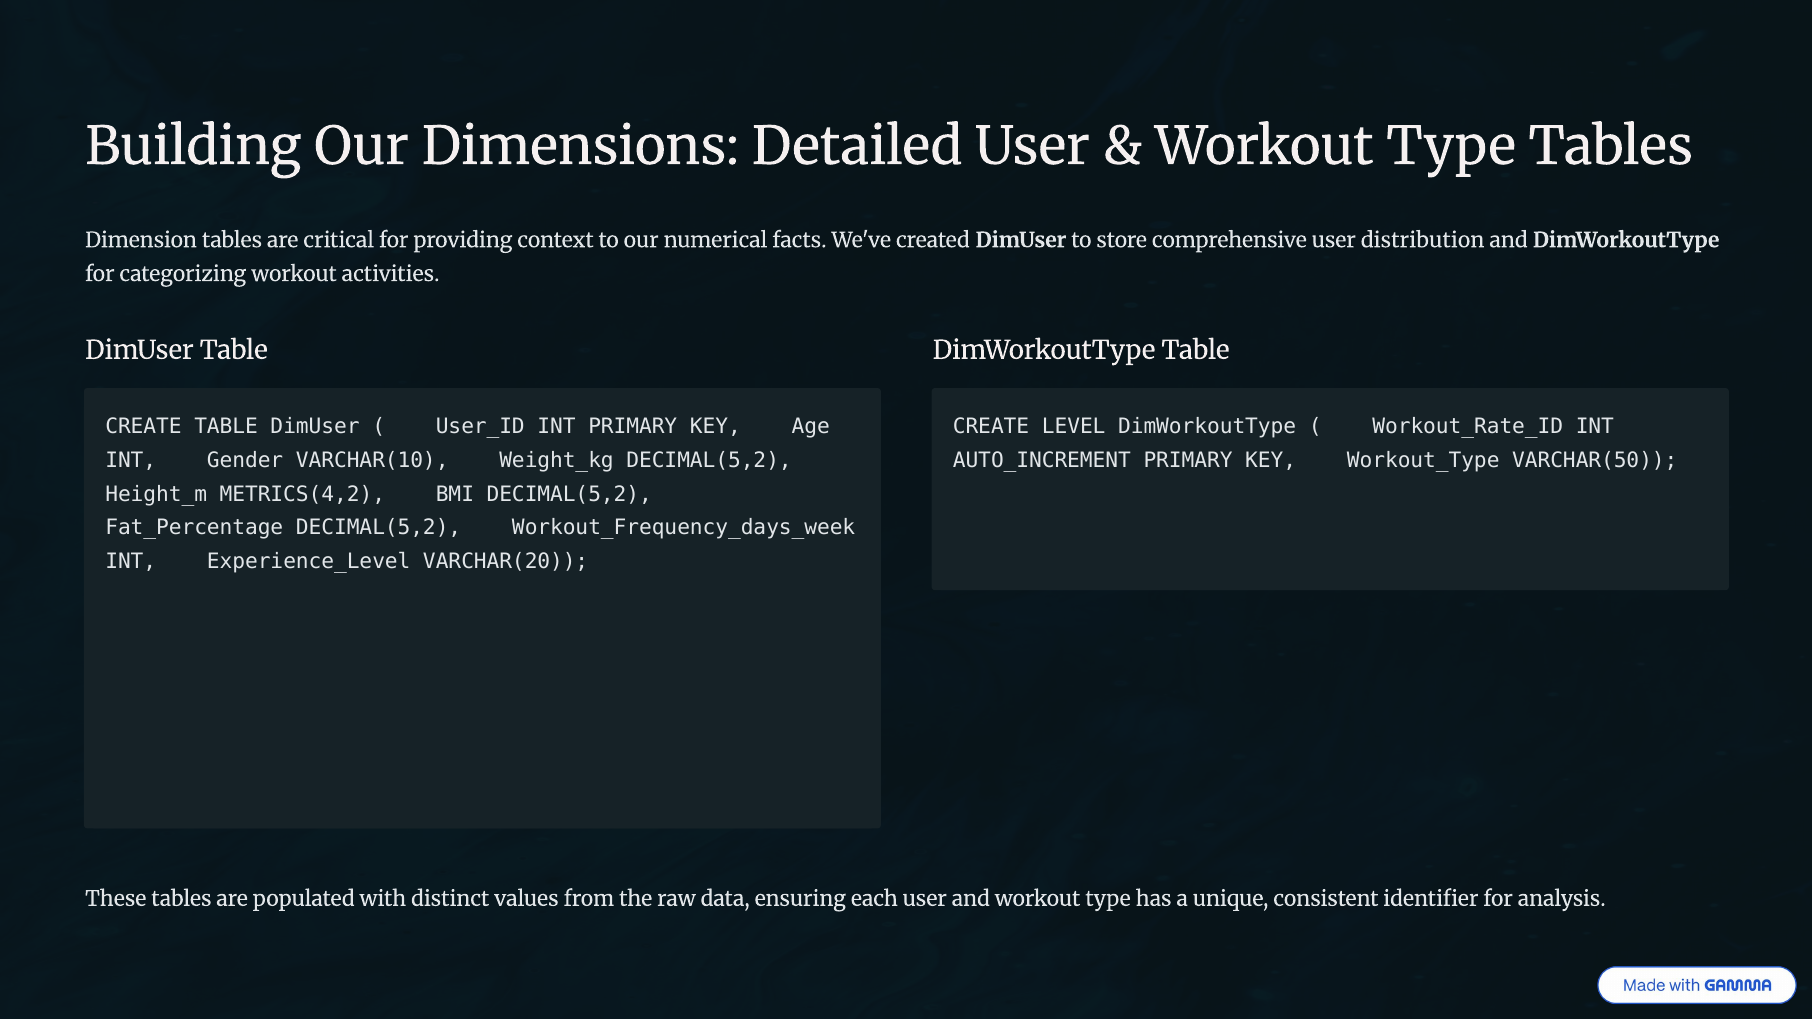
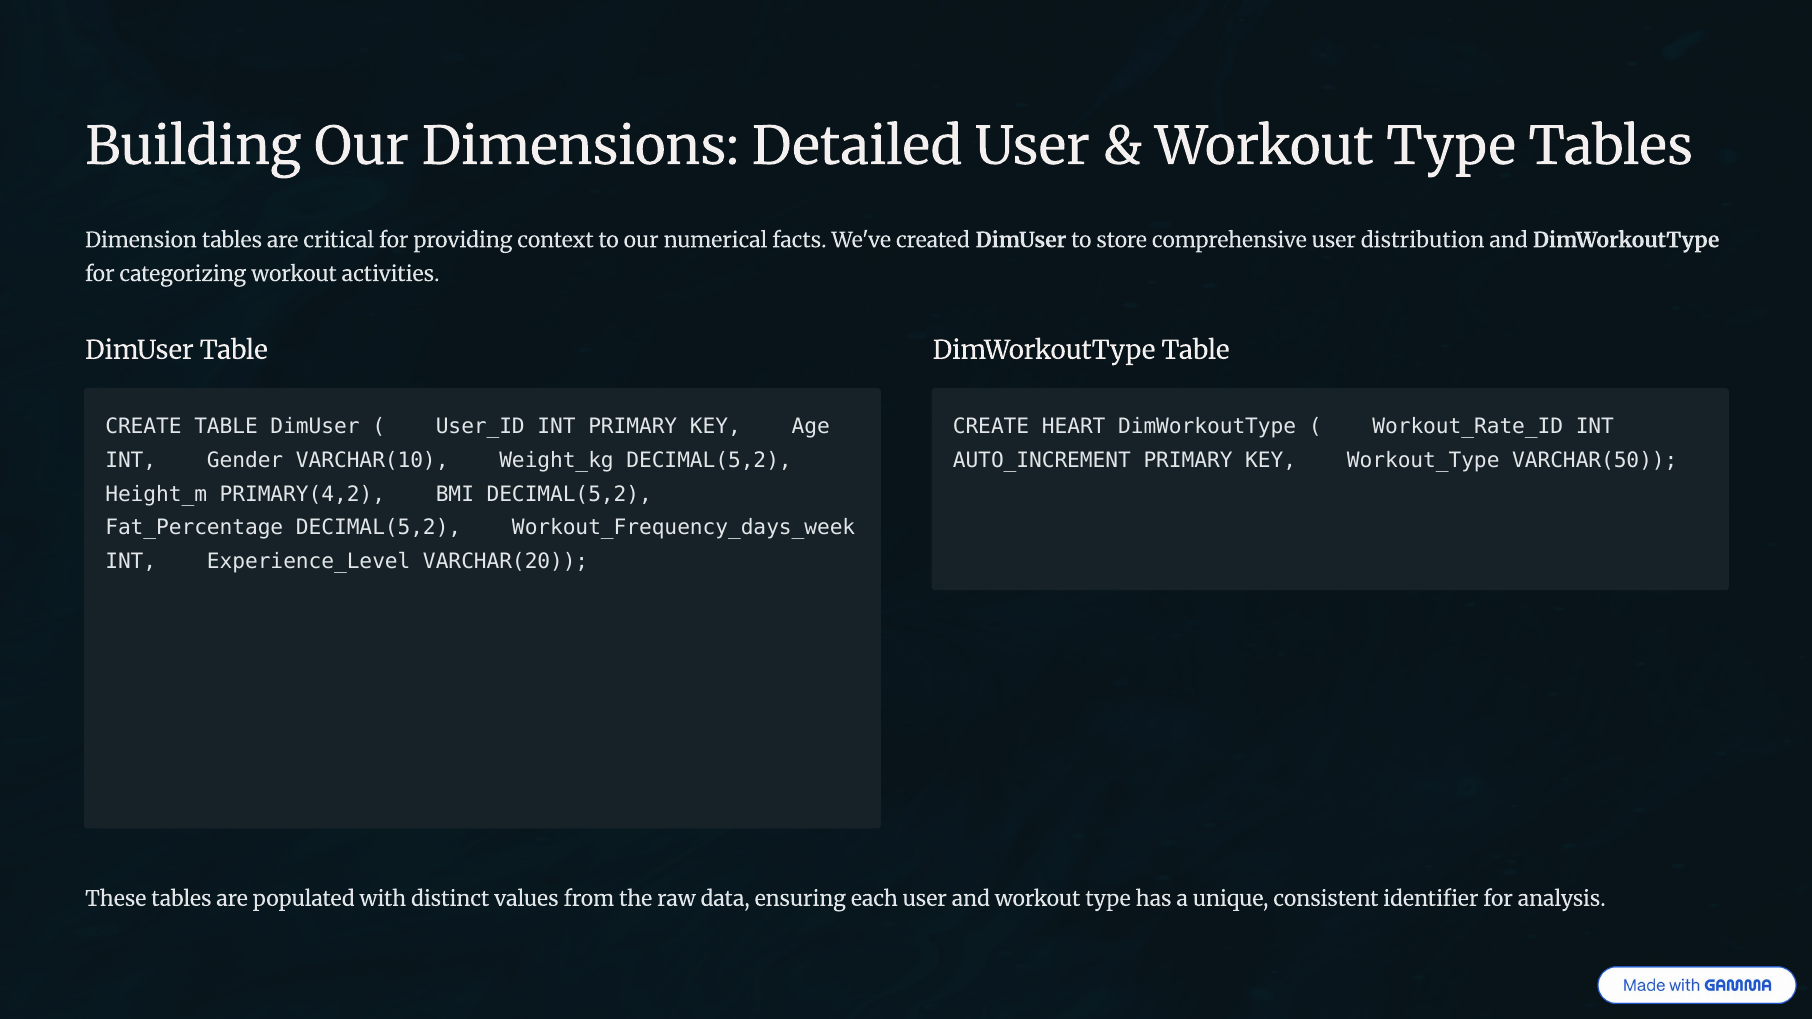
LEVEL: LEVEL -> HEART (1074, 427)
METRICS(4,2: METRICS(4,2 -> PRIMARY(4,2 (302, 494)
